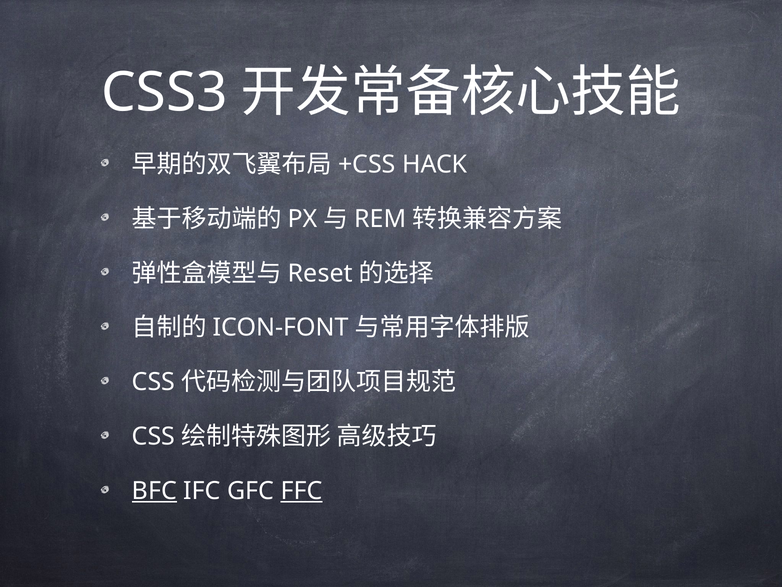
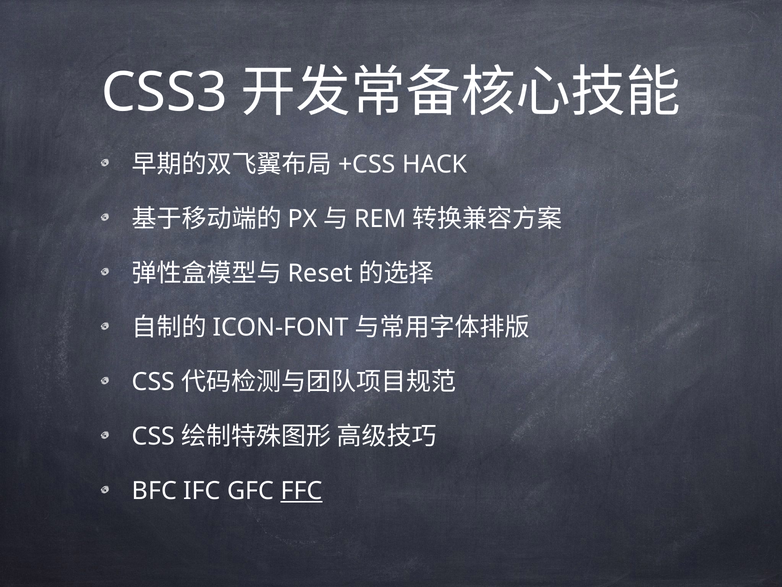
BFC underline: present -> none (154, 491)
